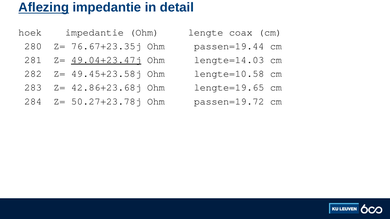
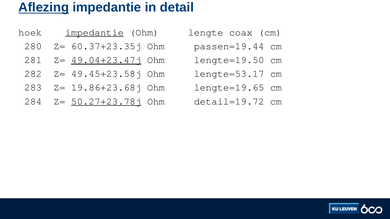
impedantie underline: none -> present (95, 32)
76.67+23.35j: 76.67+23.35j -> 60.37+23.35j (106, 46)
lengte=14.03: lengte=14.03 -> lengte=19.50 (229, 60)
lengte=10.58: lengte=10.58 -> lengte=53.17 (229, 74)
42.86+23.68j: 42.86+23.68j -> 19.86+23.68j (106, 88)
50.27+23.78j underline: none -> present (106, 101)
passen=19.72: passen=19.72 -> detail=19.72 (229, 101)
